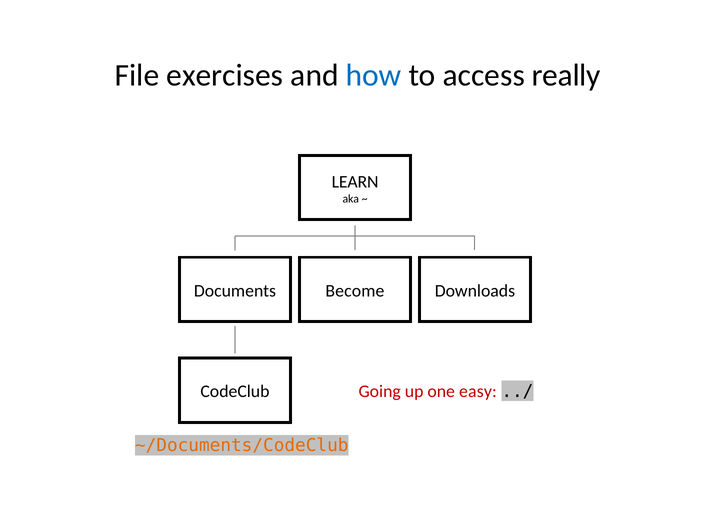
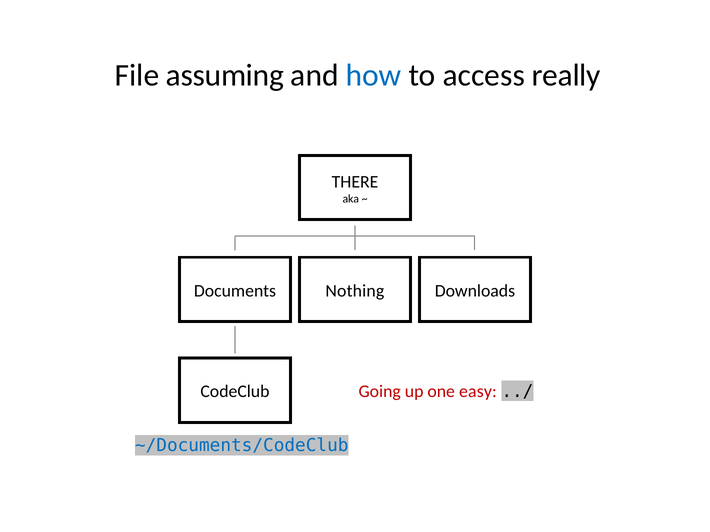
exercises: exercises -> assuming (225, 75)
LEARN: LEARN -> THERE (355, 182)
Become: Become -> Nothing (355, 291)
~/Documents/CodeClub colour: orange -> blue (242, 446)
